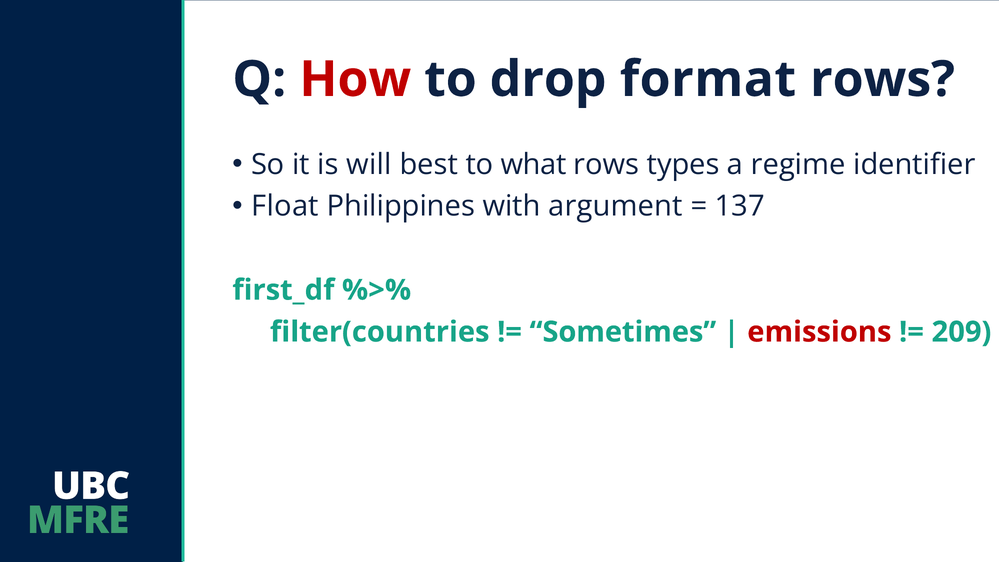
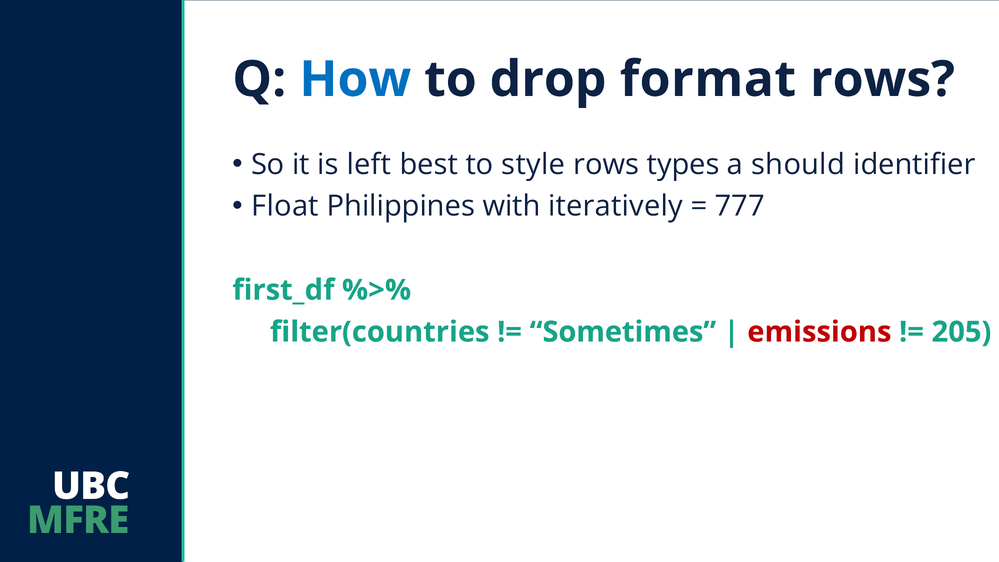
How colour: red -> blue (355, 79)
will: will -> left (369, 164)
what: what -> style (533, 164)
regime: regime -> should (798, 164)
argument: argument -> iteratively (616, 206)
137: 137 -> 777 (740, 206)
209: 209 -> 205 (961, 332)
